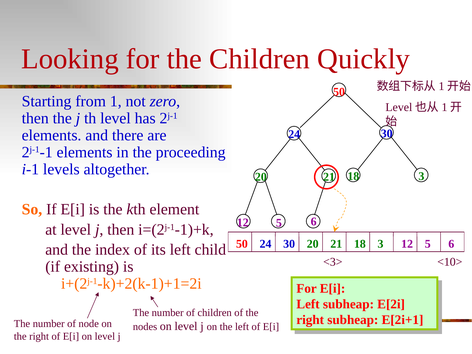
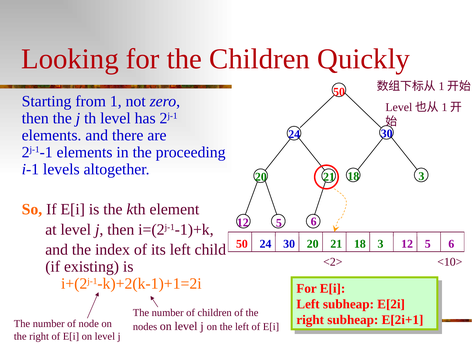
<3>: <3> -> <2> (333, 262)
